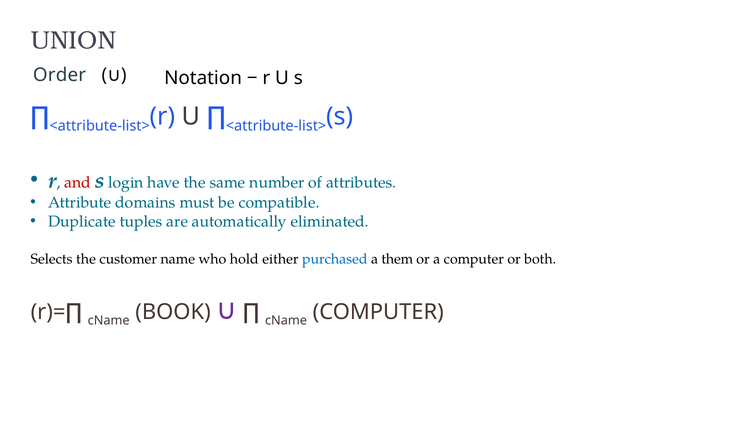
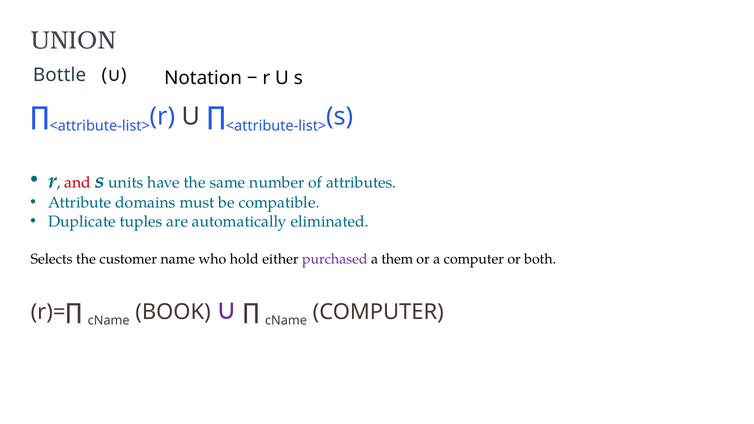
Order: Order -> Bottle (60, 75)
login: login -> units (126, 182)
purchased colour: blue -> purple (335, 259)
